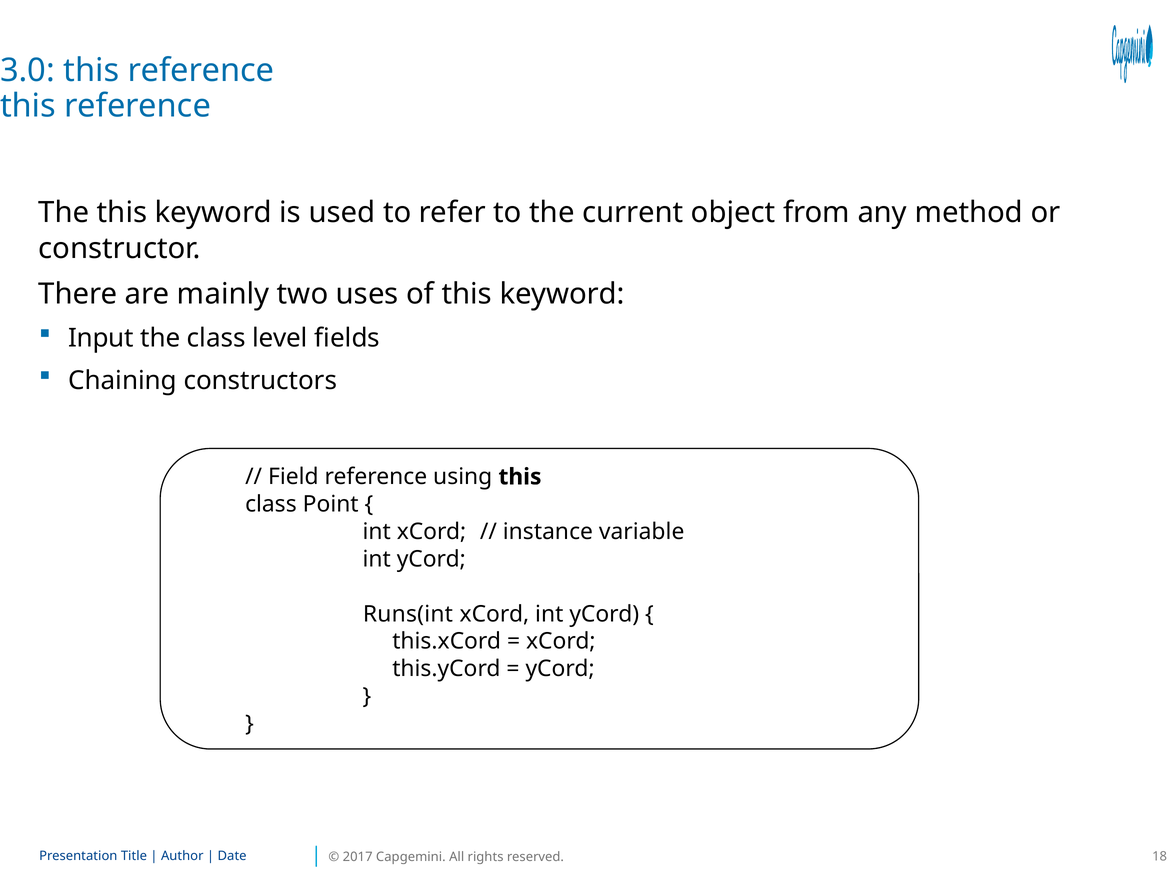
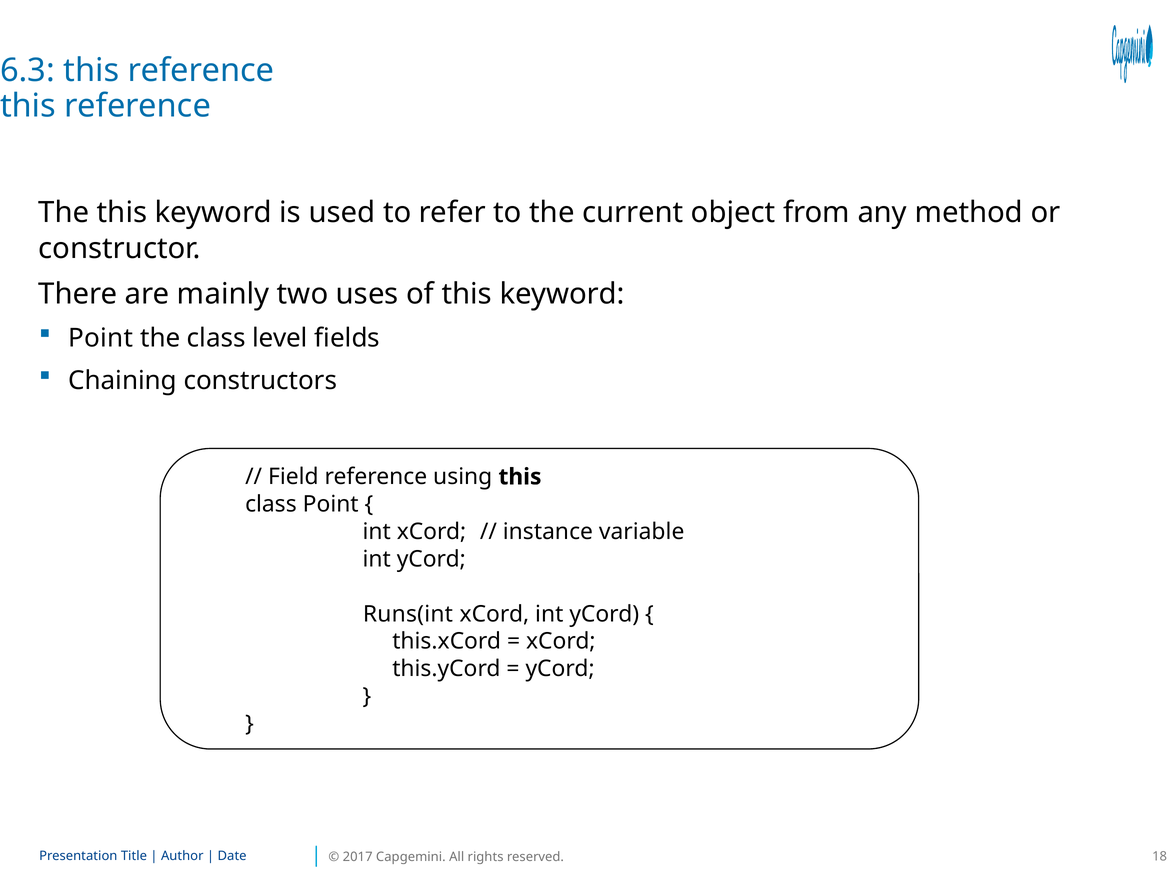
3.0: 3.0 -> 6.3 (27, 70)
Input: Input -> Point (101, 338)
